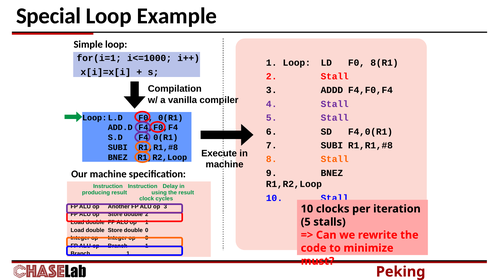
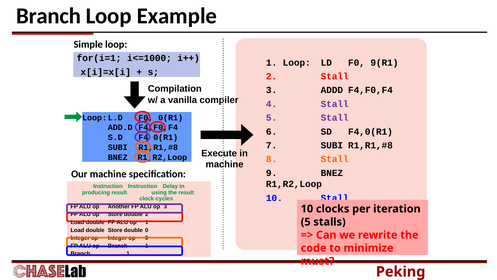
Special: Special -> Branch (49, 16)
8(R1: 8(R1 -> 9(R1 (384, 63)
